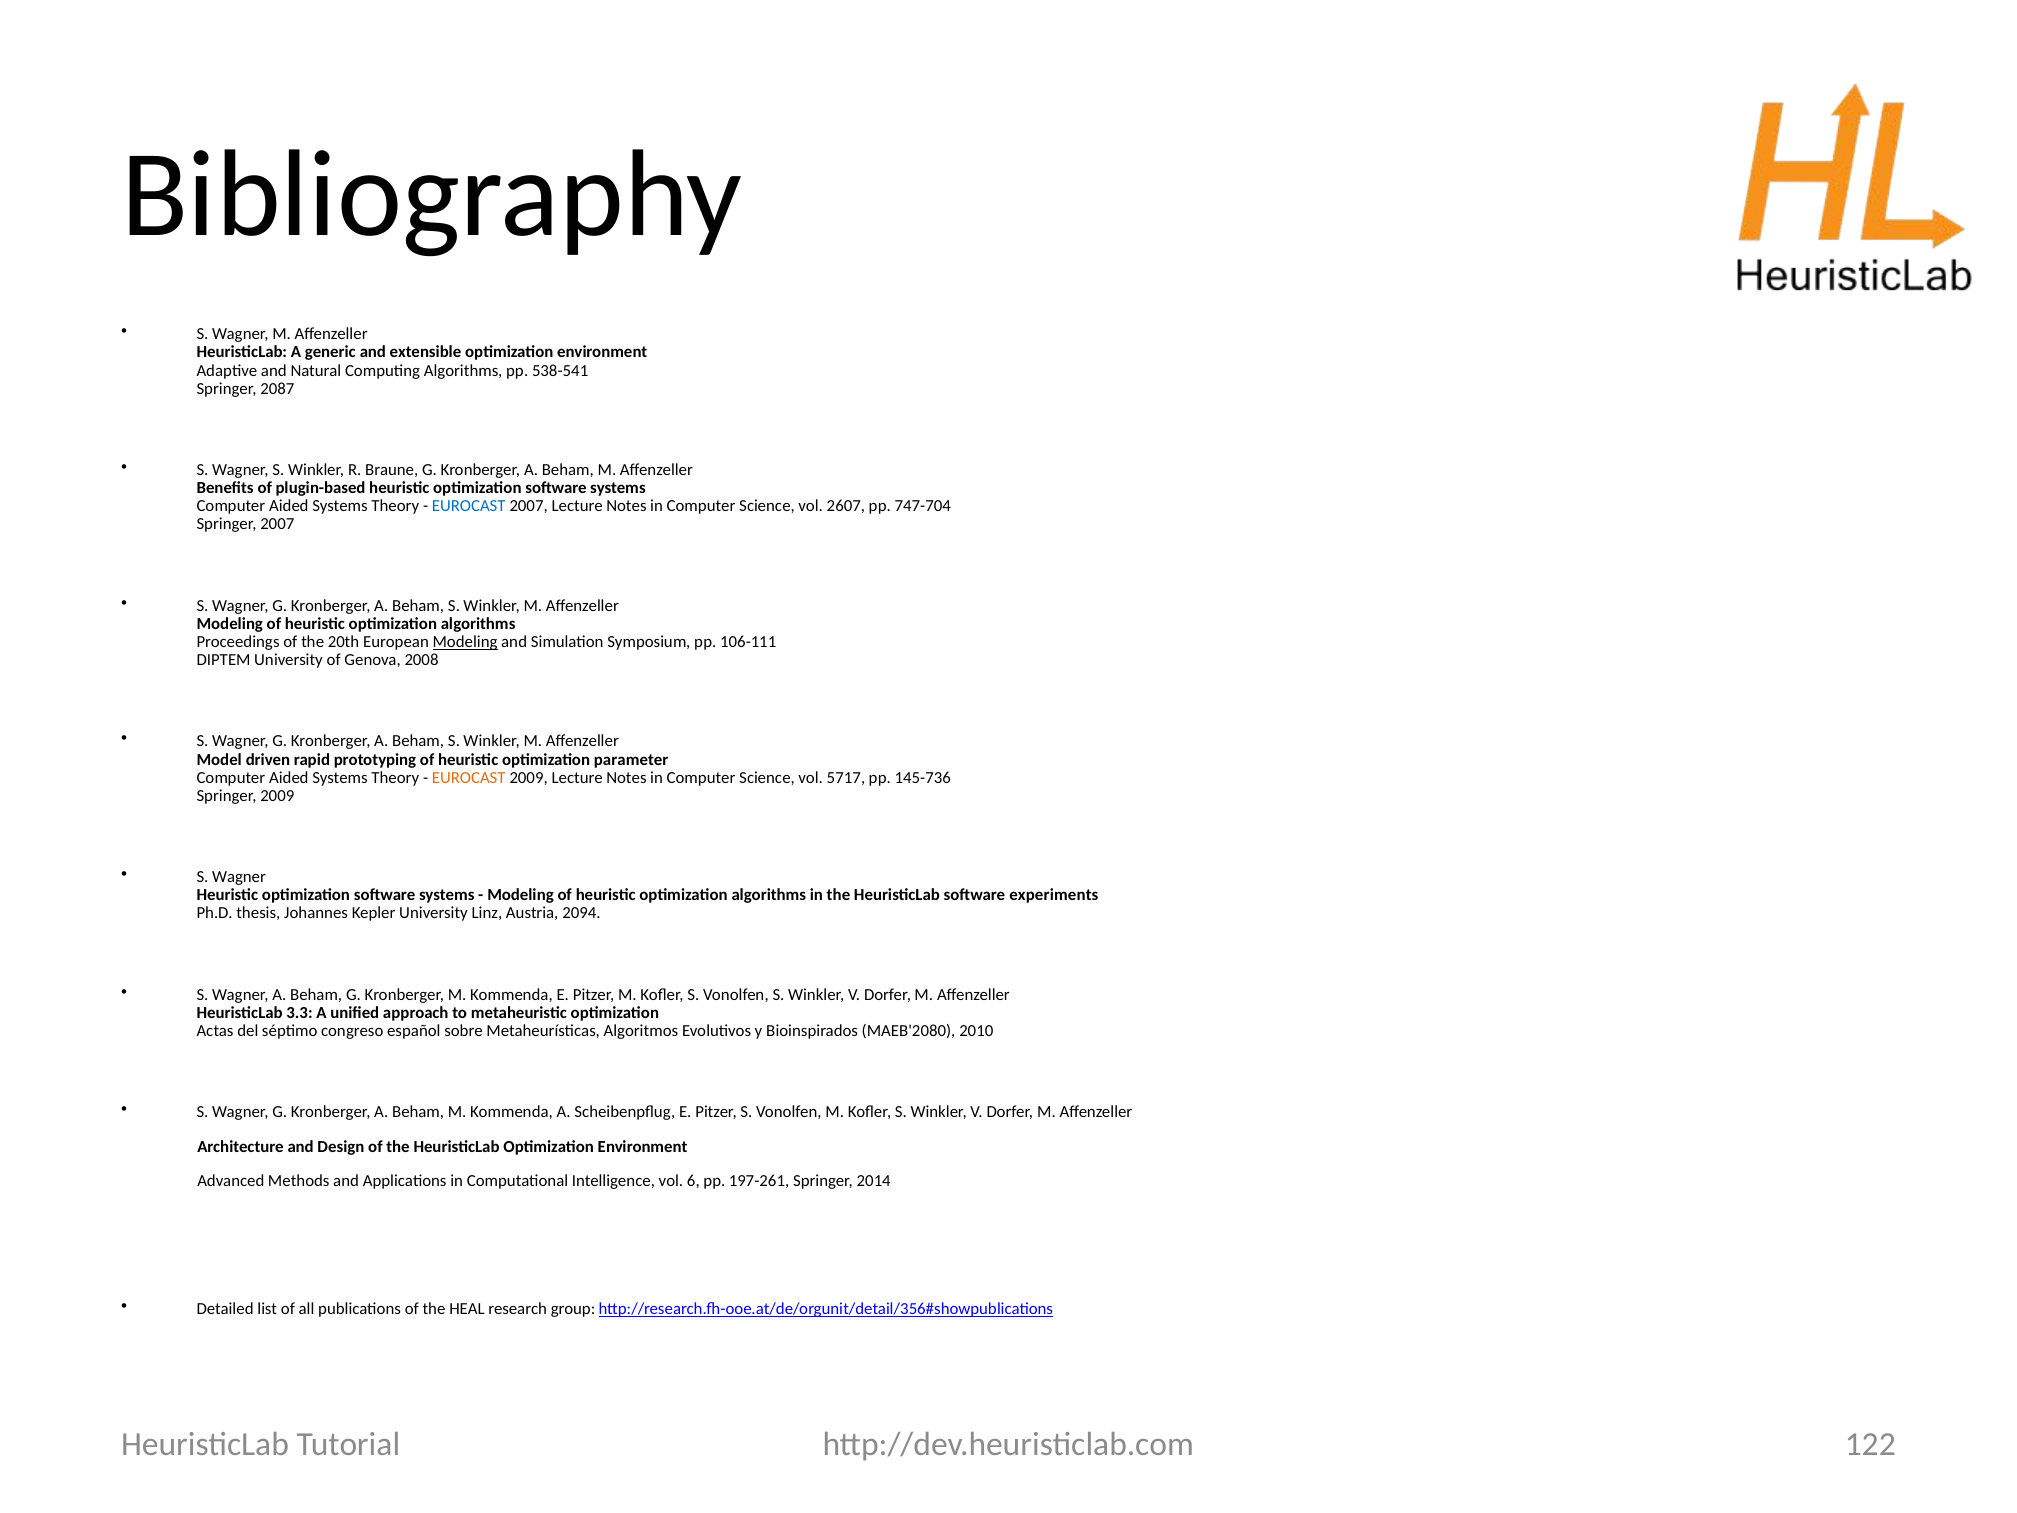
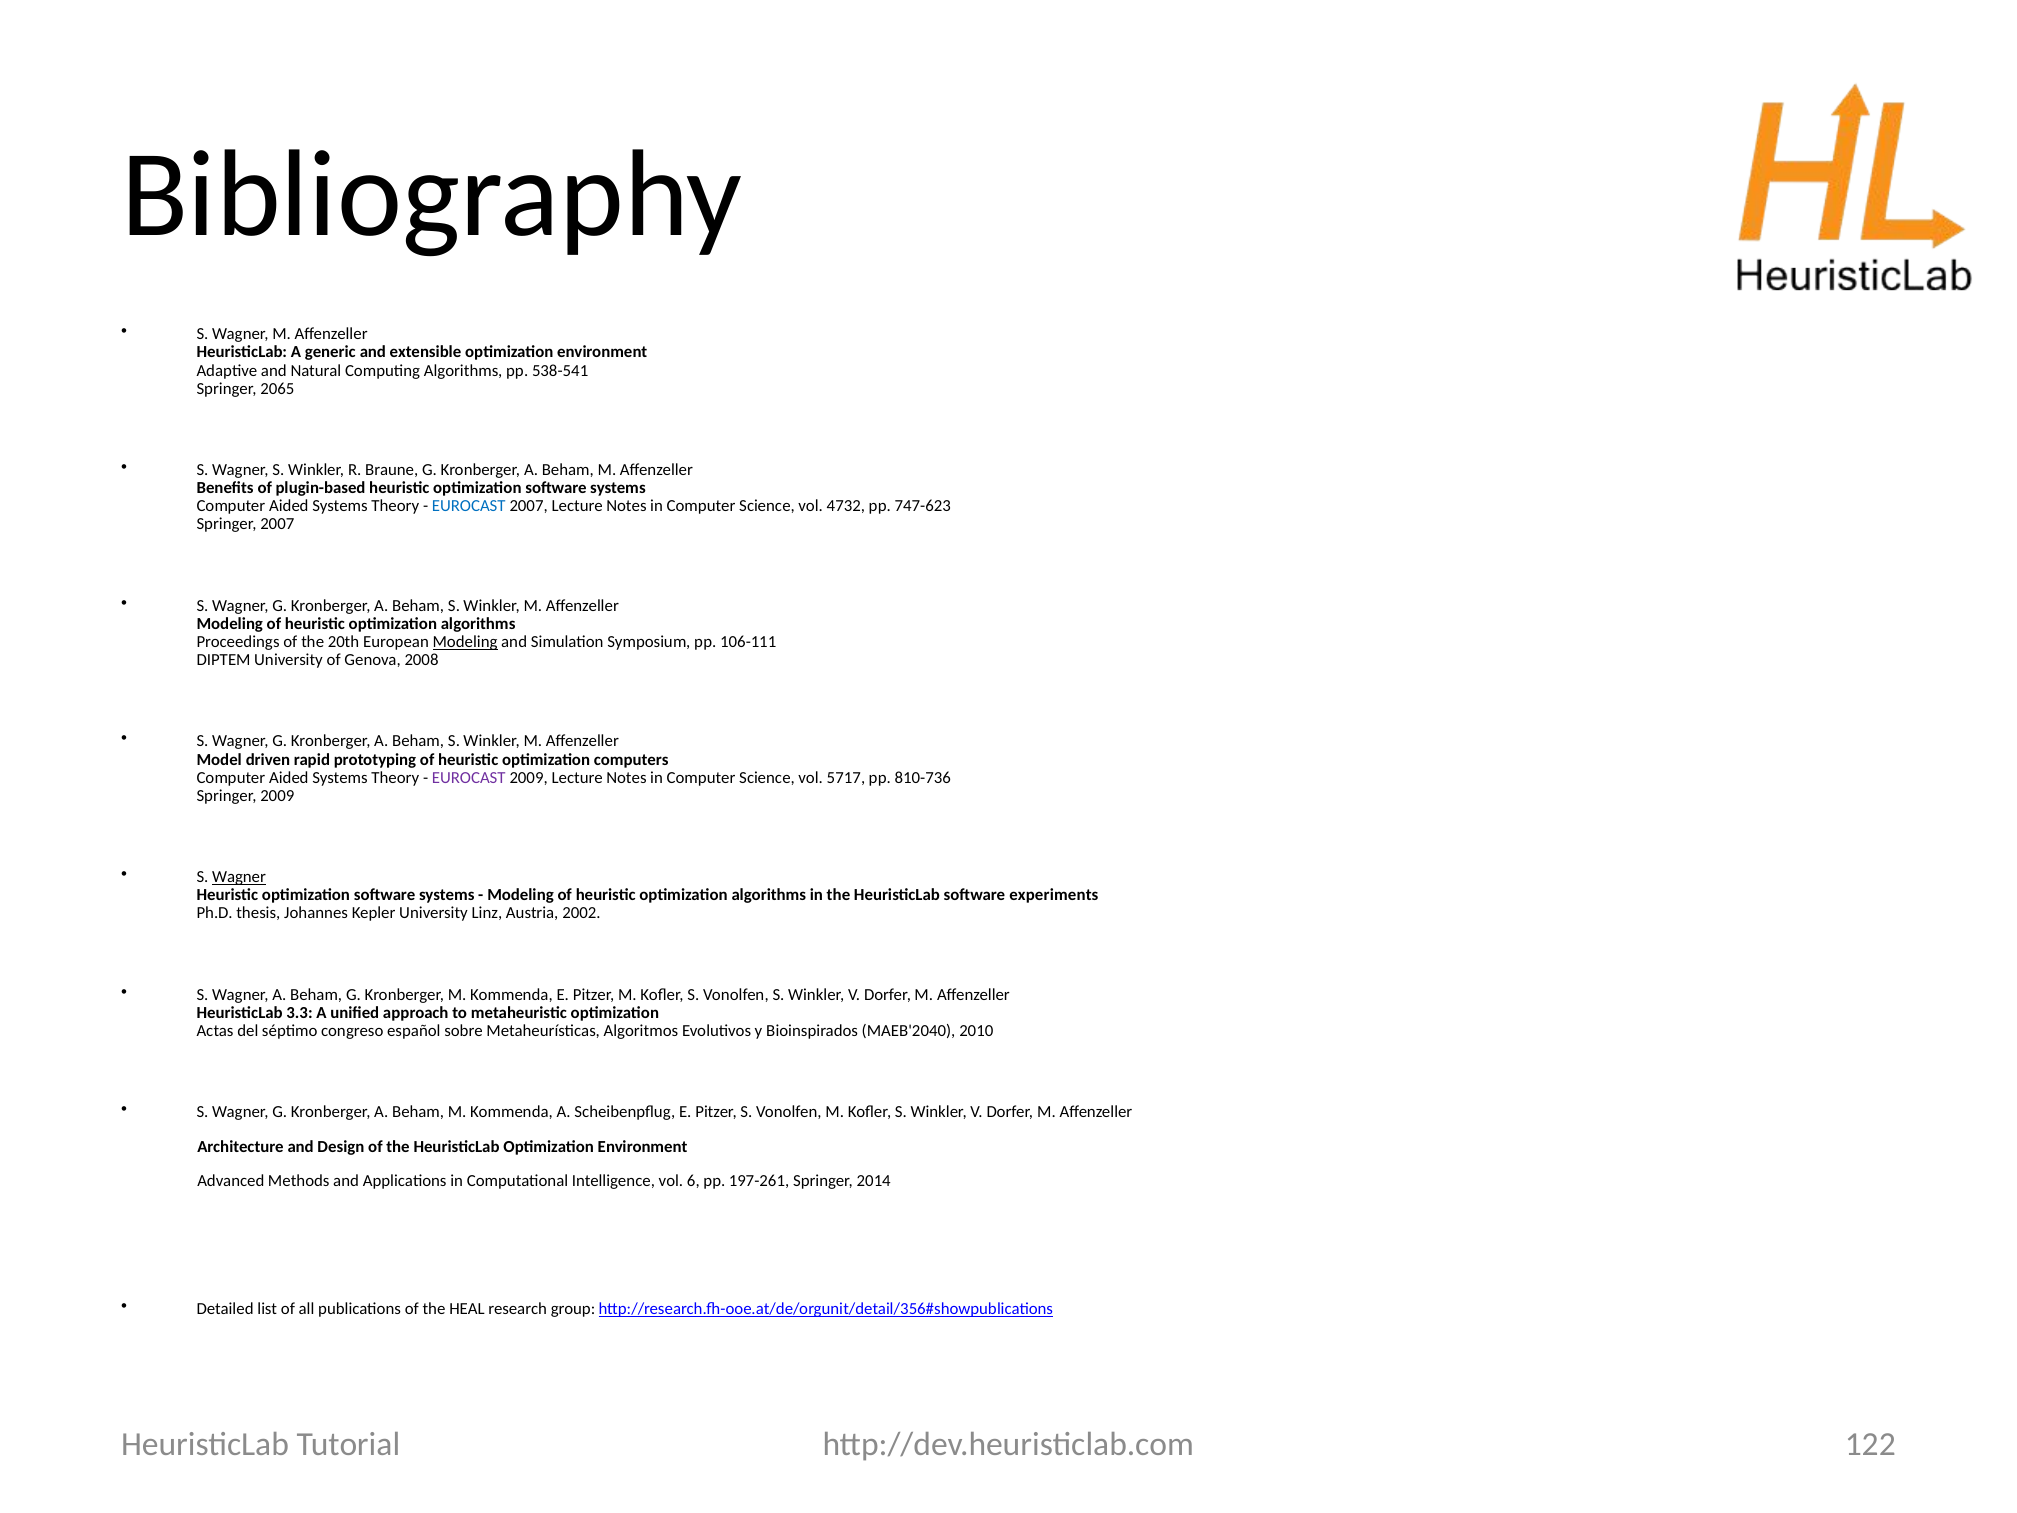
2087: 2087 -> 2065 (277, 389)
2607: 2607 -> 4732 (846, 506)
747-704: 747-704 -> 747-623 (923, 506)
parameter: parameter -> computers (631, 759)
EUROCAST colour: orange -> purple (469, 778)
145-736: 145-736 -> 810-736 (923, 778)
Wagner underline: none -> present (239, 877)
2094: 2094 -> 2002 (581, 913)
MAEB'2080: MAEB'2080 -> MAEB'2040 (909, 1031)
